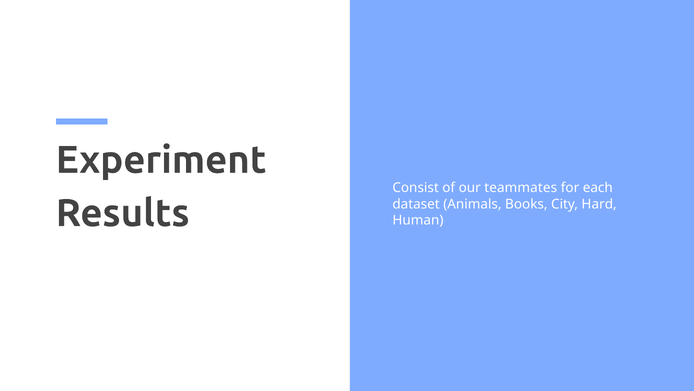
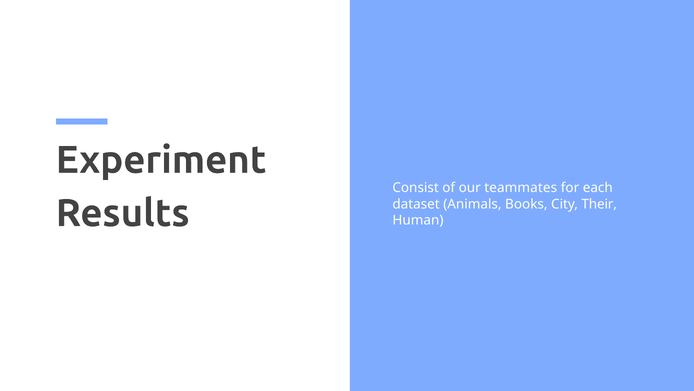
Hard: Hard -> Their (599, 204)
